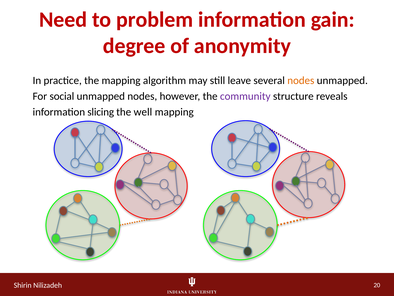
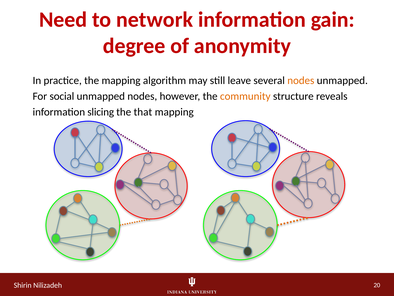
problem: problem -> network (155, 20)
community colour: purple -> orange (245, 96)
well: well -> that (143, 112)
